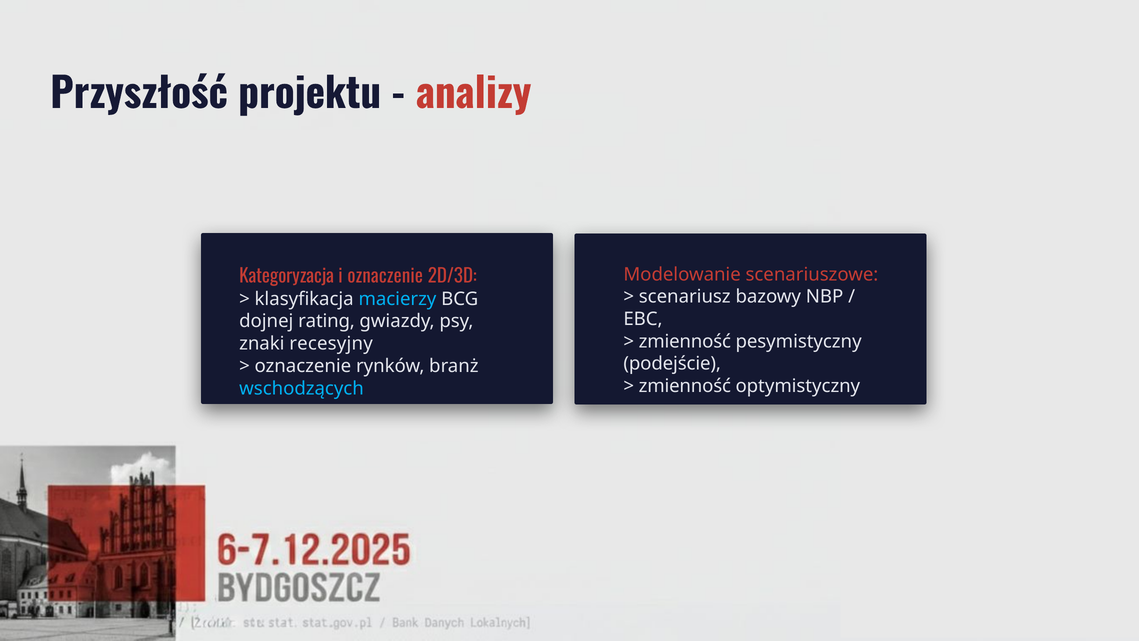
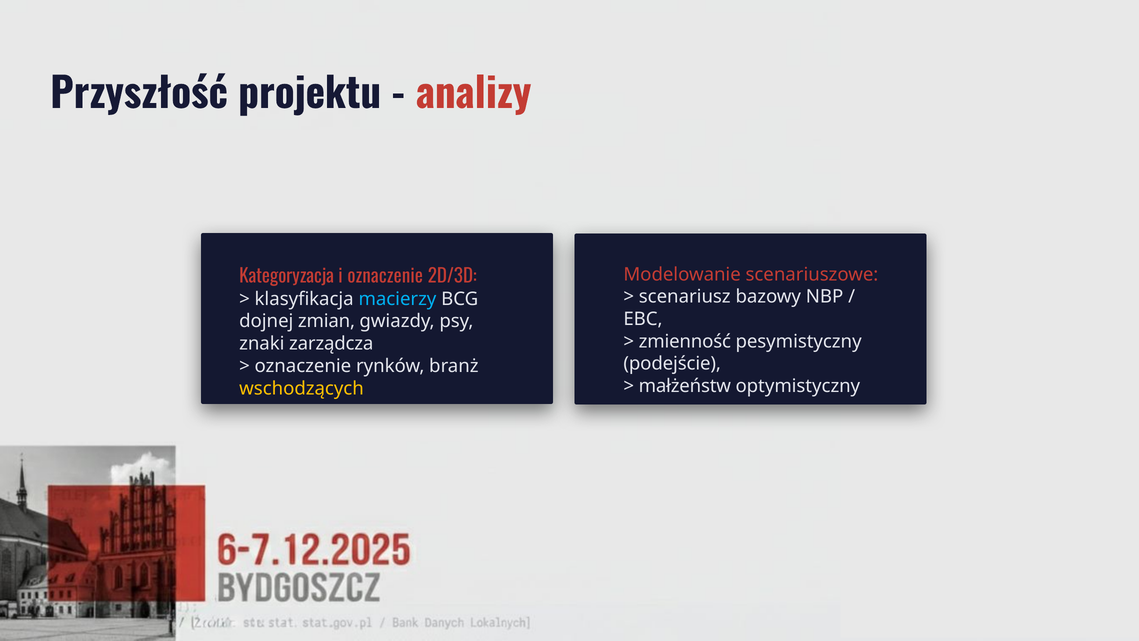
rating: rating -> zmian (327, 321)
recesyjny: recesyjny -> zarządcza (331, 344)
zmienność: zmienność -> małżeństw (685, 386)
wschodzących colour: light blue -> yellow (302, 388)
